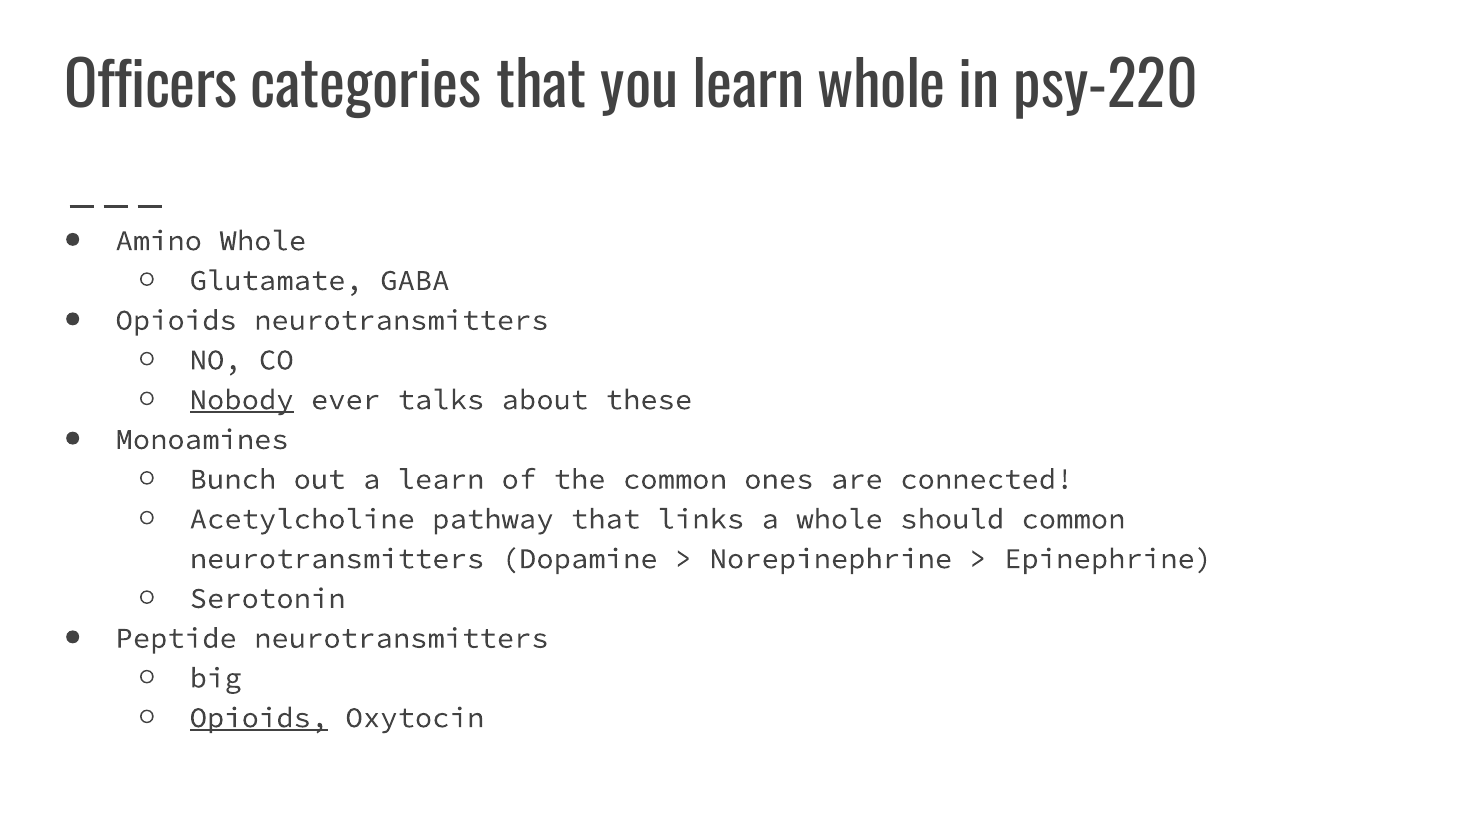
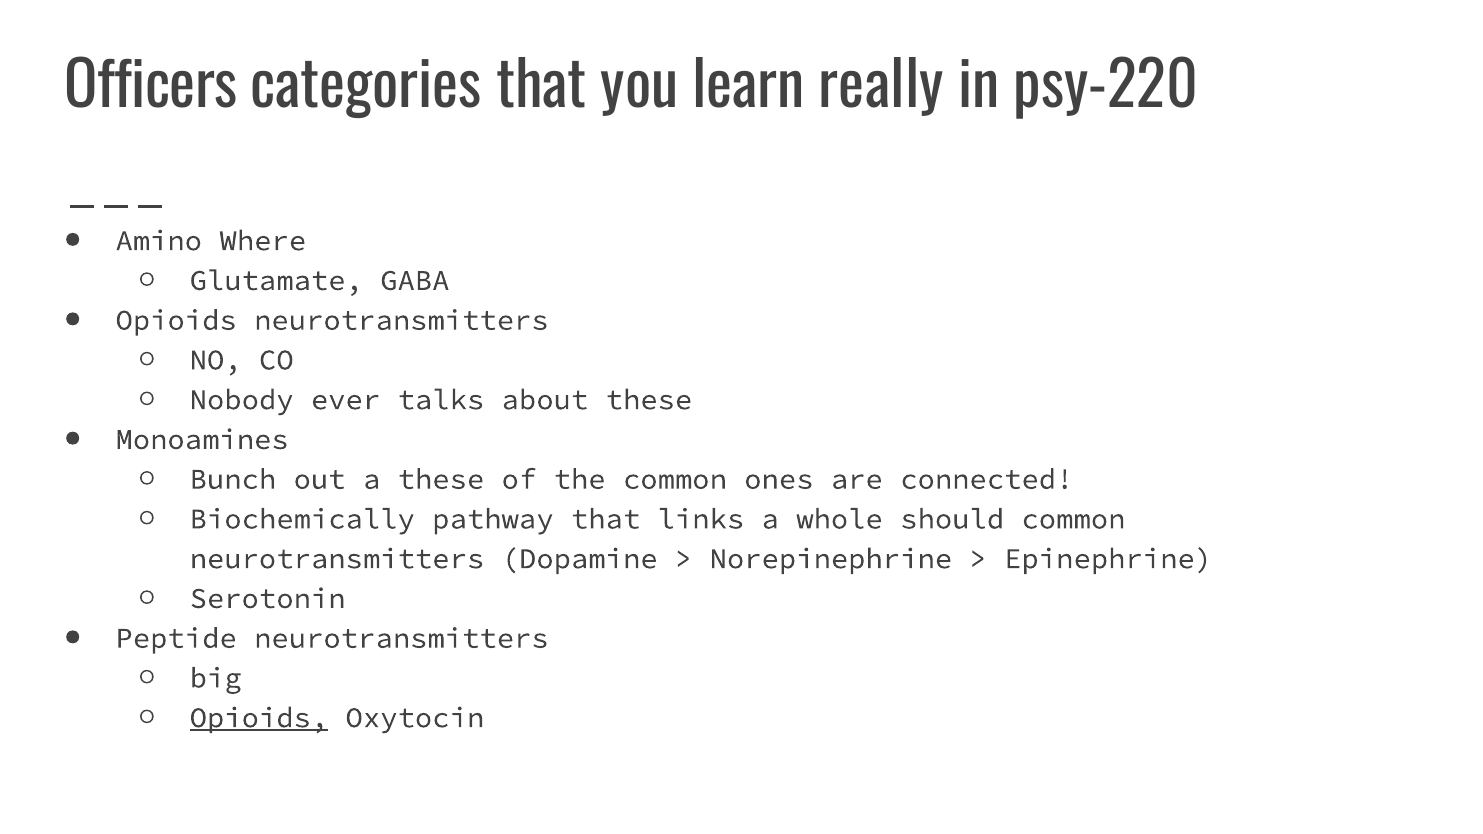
learn whole: whole -> really (881, 88)
Amino Whole: Whole -> Where (263, 241)
Nobody underline: present -> none (242, 400)
a learn: learn -> these (441, 479)
Acetylcholine: Acetylcholine -> Biochemically (302, 519)
